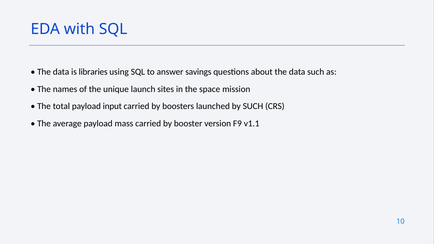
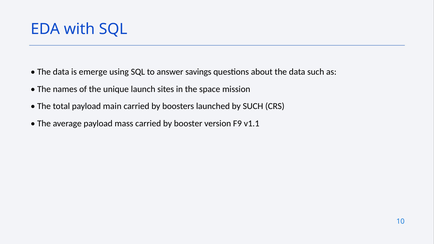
libraries: libraries -> emerge (93, 72)
input: input -> main (112, 106)
